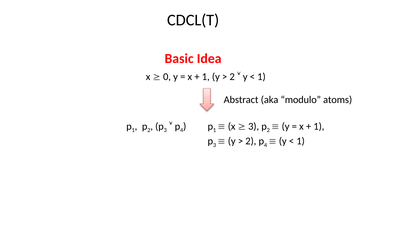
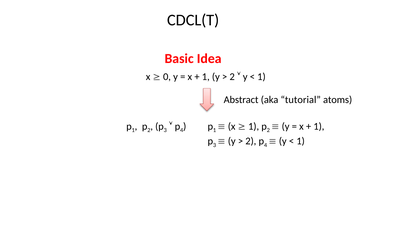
modulo: modulo -> tutorial (301, 100)
3: 3 -> 1 (254, 126)
